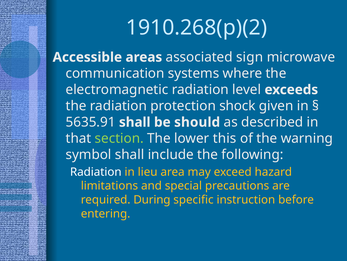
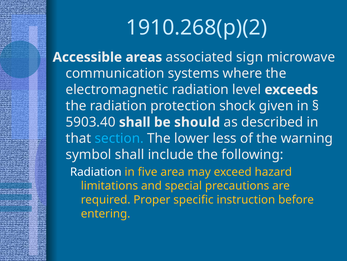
5635.91: 5635.91 -> 5903.40 (91, 122)
section colour: light green -> light blue (119, 138)
this: this -> less (225, 138)
lieu: lieu -> five (148, 171)
During: During -> Proper (152, 199)
